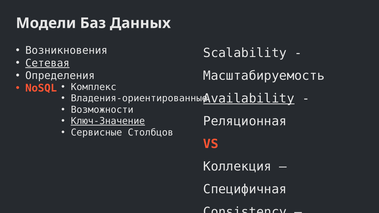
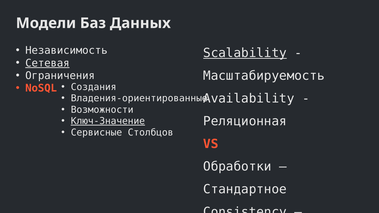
Возникновения: Возникновения -> Независимость (66, 50)
Scalability underline: none -> present (245, 53)
Определения: Определения -> Ограничения (60, 76)
Комплекс: Комплекс -> Создания (94, 87)
Availability underline: present -> none (249, 99)
Коллекция: Коллекция -> Обработки (237, 167)
Специфичная: Специфичная -> Стандартное (245, 189)
